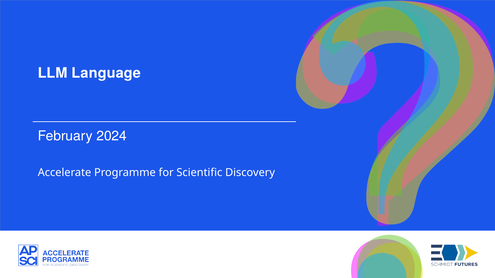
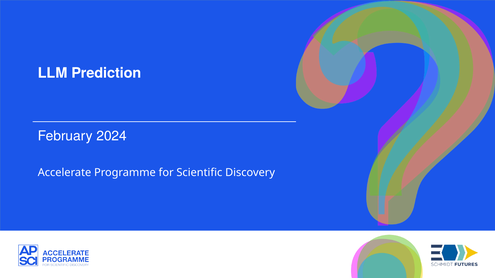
Language: Language -> Prediction (106, 73)
